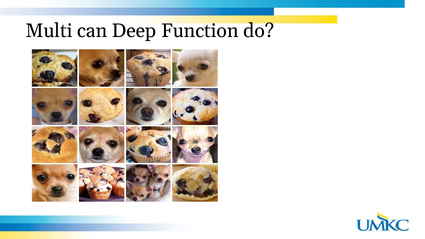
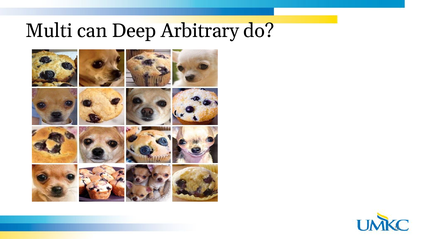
Function: Function -> Arbitrary (200, 31)
